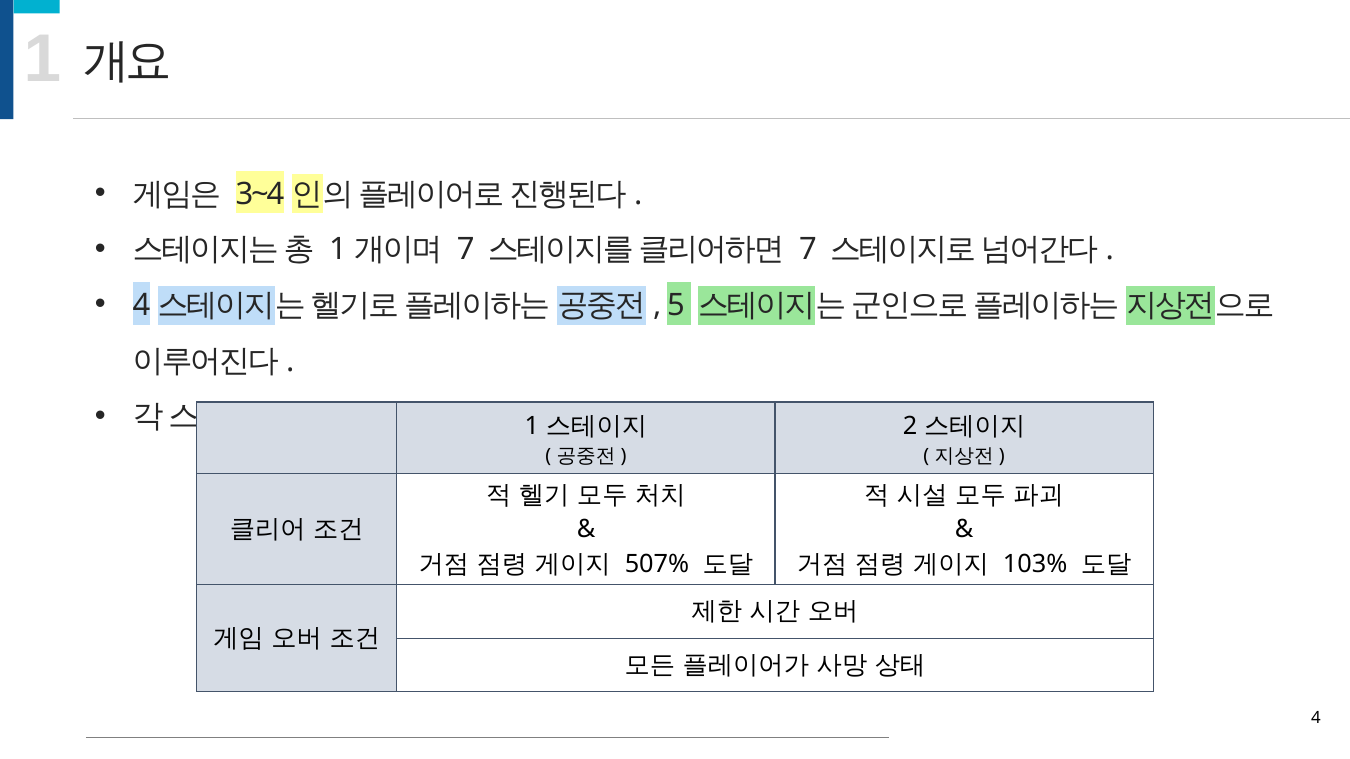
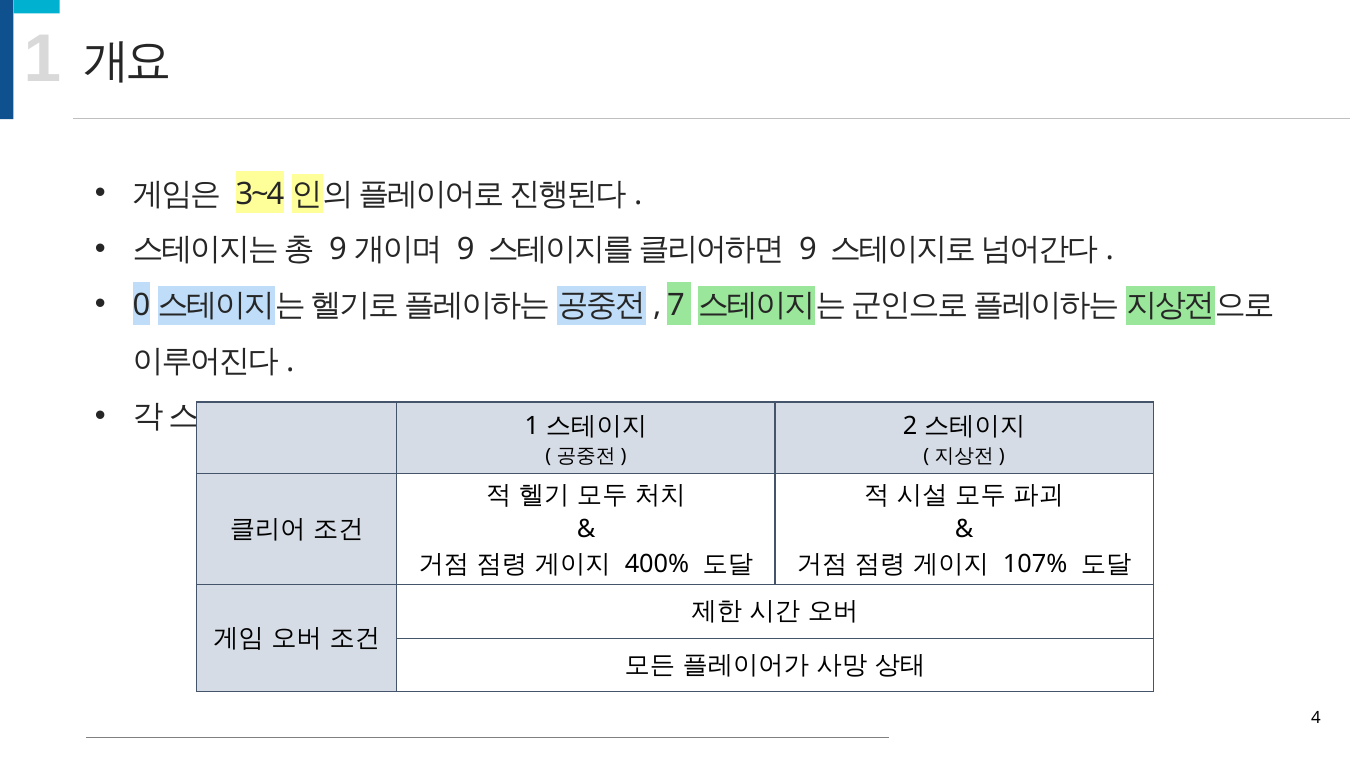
1: 1 -> 9 (338, 250)
7: 7 -> 9 (466, 250)
7: 7 -> 9 (808, 250)
4: 4 -> 0 (142, 305)
5: 5 -> 7 (676, 305)
507%: 507% -> 400% (657, 564)
103%: 103% -> 107% (1035, 564)
